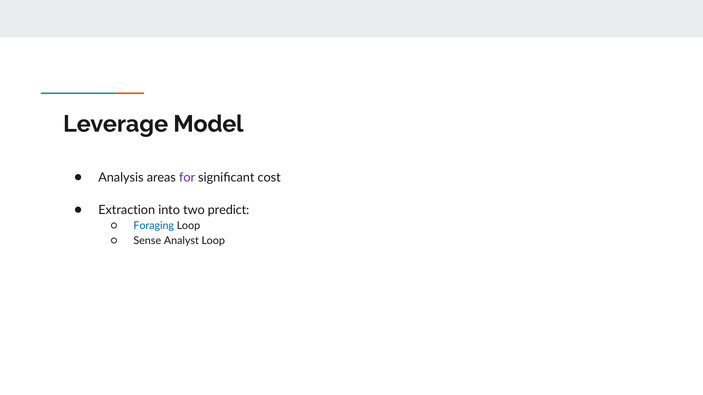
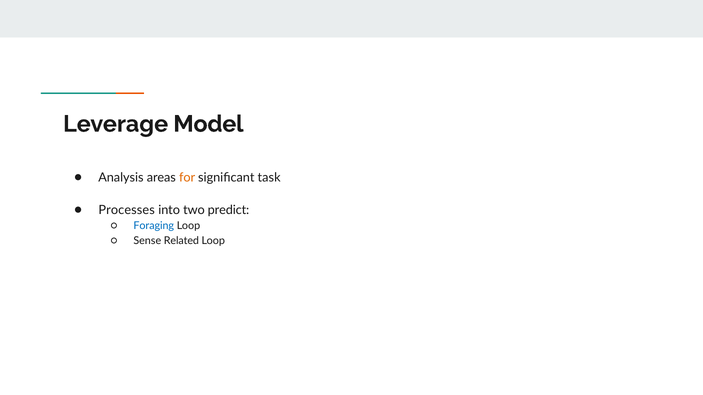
for colour: purple -> orange (187, 178)
cost: cost -> task (269, 178)
Extraction: Extraction -> Processes (127, 210)
Analyst: Analyst -> Related (181, 241)
